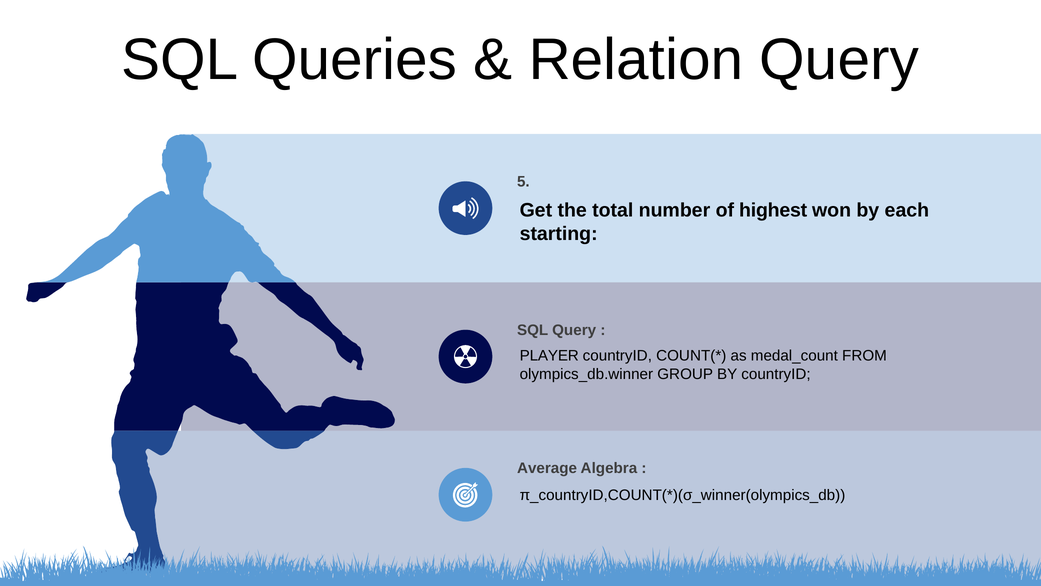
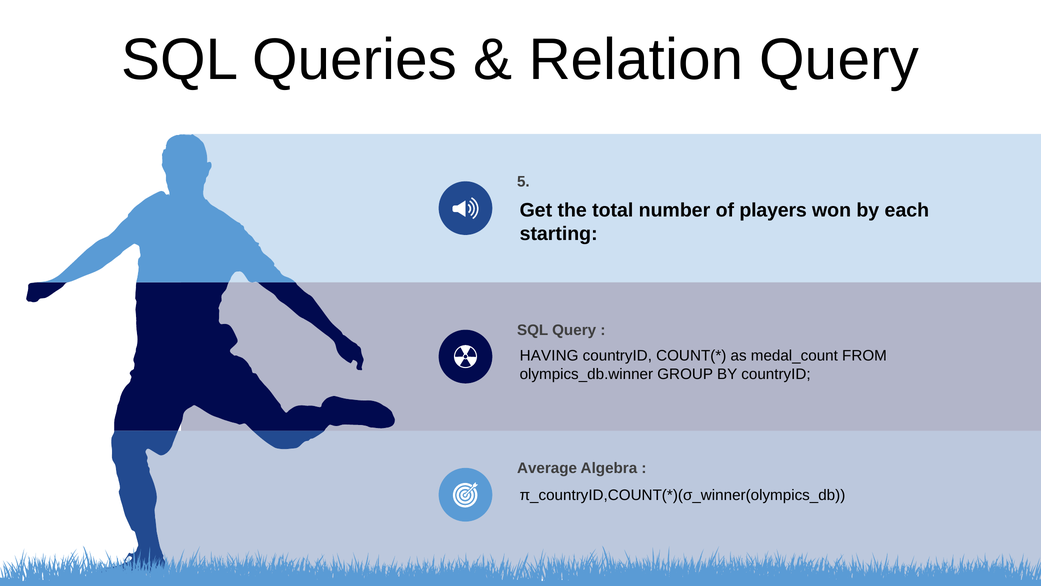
highest: highest -> players (773, 210)
PLAYER: PLAYER -> HAVING (549, 356)
